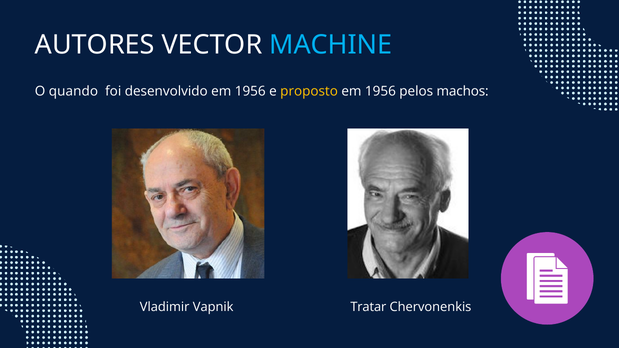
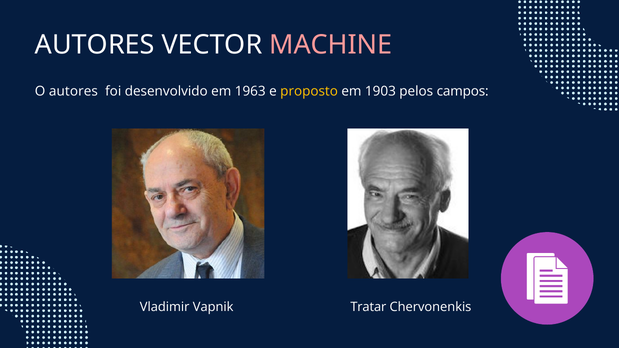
MACHINE colour: light blue -> pink (331, 45)
O quando: quando -> autores (73, 91)
desenvolvido em 1956: 1956 -> 1963 (250, 91)
1956: 1956 -> 1903 (380, 91)
machos: machos -> campos (463, 91)
